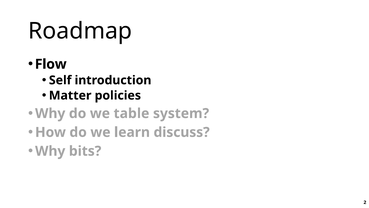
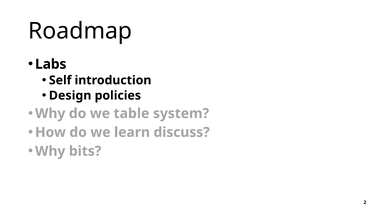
Flow: Flow -> Labs (51, 64)
Matter: Matter -> Design (70, 95)
